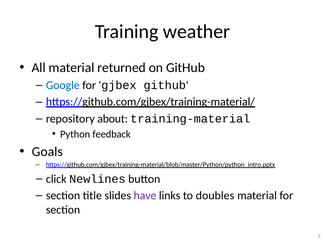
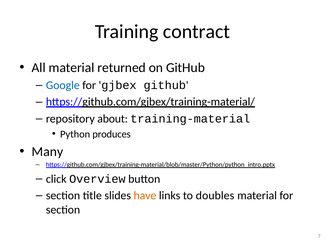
weather: weather -> contract (197, 31)
feedback: feedback -> produces (112, 134)
Goals: Goals -> Many (47, 151)
Newlines: Newlines -> Overview (97, 179)
have colour: purple -> orange (145, 195)
